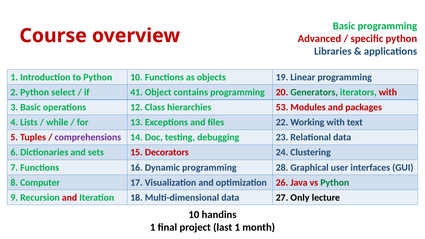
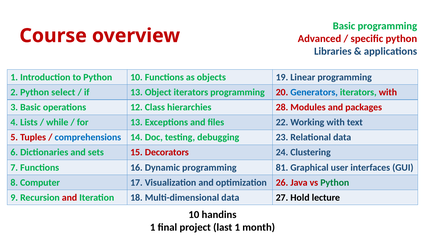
if 41: 41 -> 13 (136, 92)
Object contains: contains -> iterators (191, 92)
Generators colour: green -> blue (314, 92)
53: 53 -> 28 (282, 107)
comprehensions colour: purple -> blue (88, 137)
28: 28 -> 81 (282, 168)
Only: Only -> Hold (300, 198)
